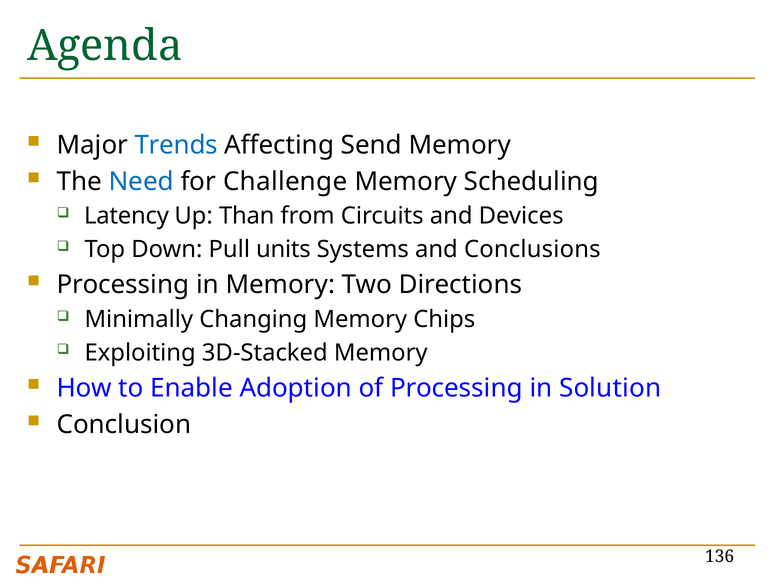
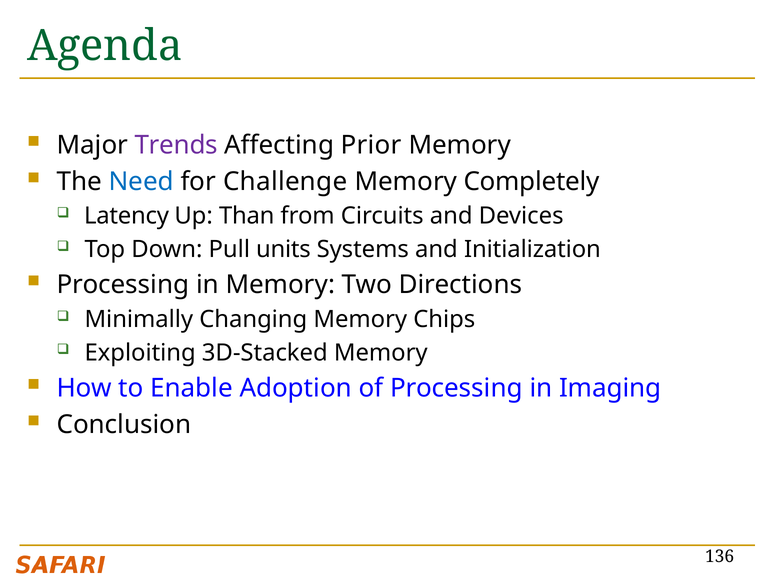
Trends colour: blue -> purple (176, 145)
Send: Send -> Prior (371, 145)
Scheduling: Scheduling -> Completely (532, 181)
Conclusions: Conclusions -> Initialization (532, 249)
Solution: Solution -> Imaging (610, 388)
